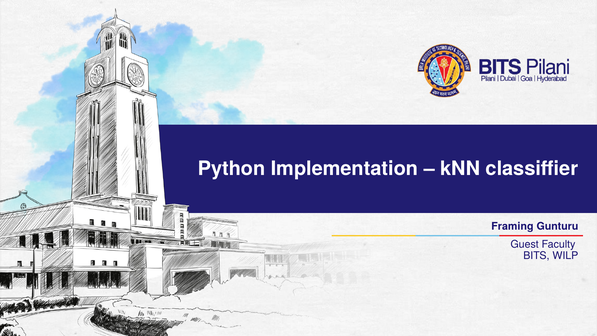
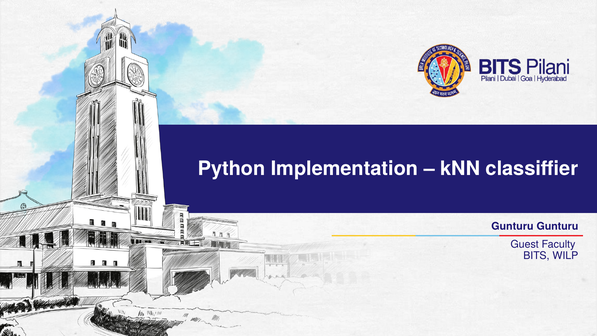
Framing: Framing -> Gunturu (512, 226)
